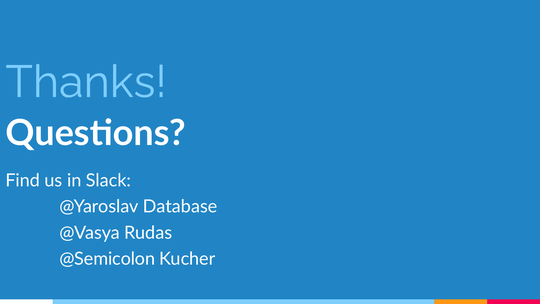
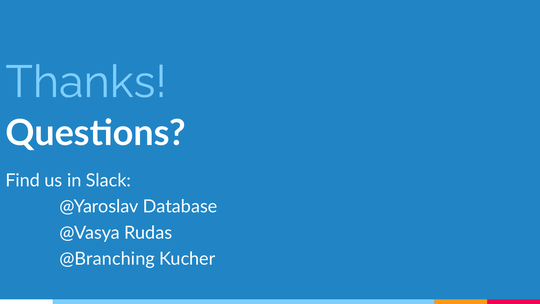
@Semicolon: @Semicolon -> @Branching (107, 259)
